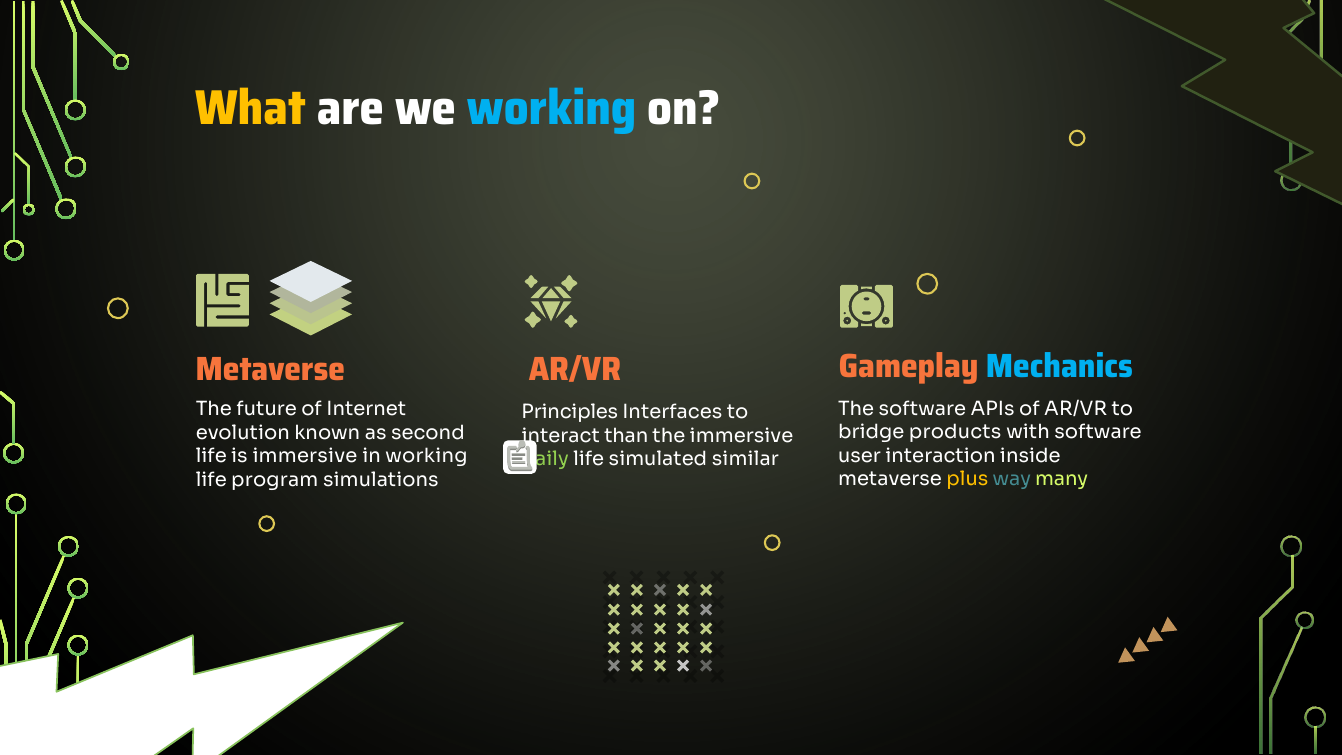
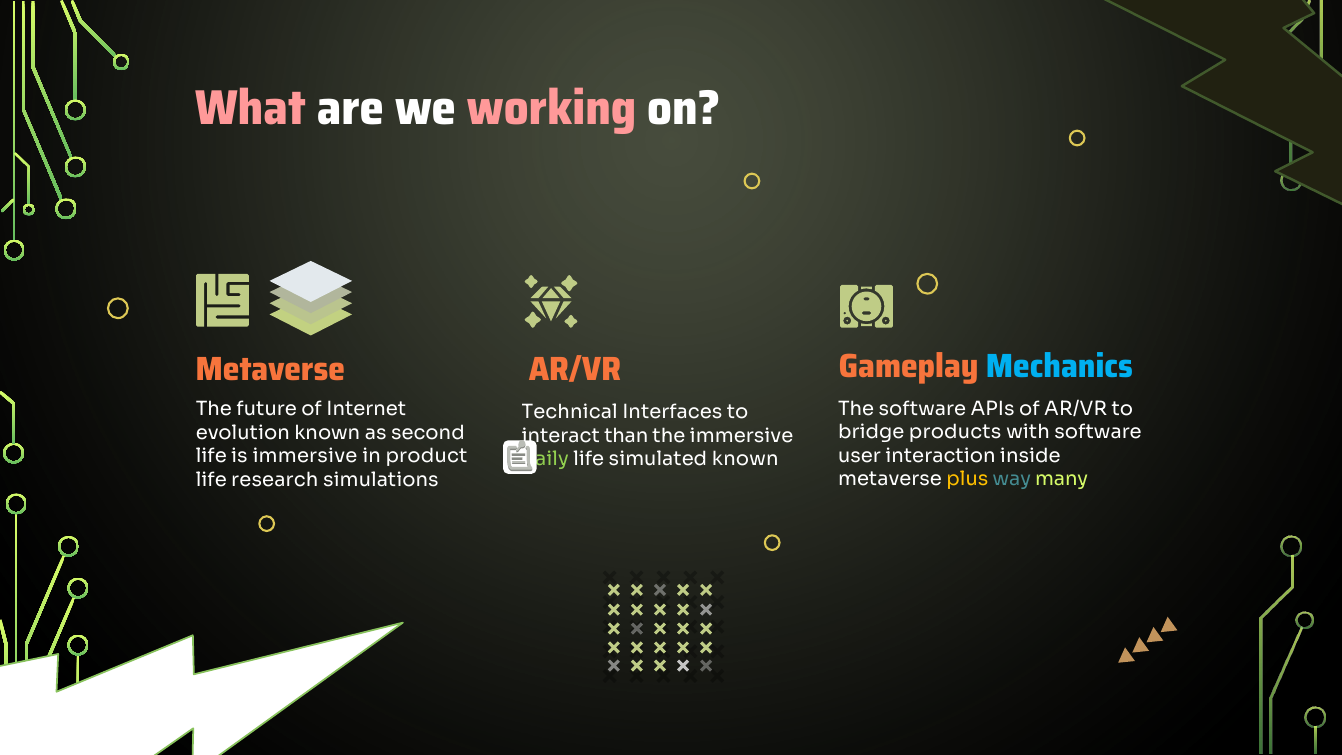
What colour: yellow -> pink (250, 109)
working colour: light blue -> pink (552, 109)
Principles: Principles -> Technical (570, 412)
in working: working -> product (426, 456)
simulated similar: similar -> known (745, 459)
program: program -> research (275, 480)
